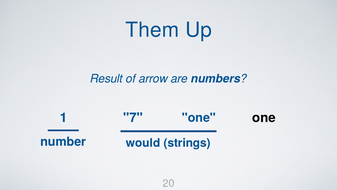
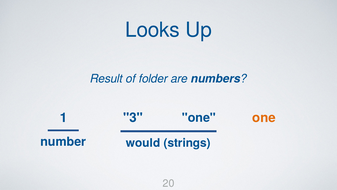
Them: Them -> Looks (152, 30)
arrow: arrow -> folder (153, 78)
7: 7 -> 3 (133, 118)
one colour: black -> orange (264, 118)
